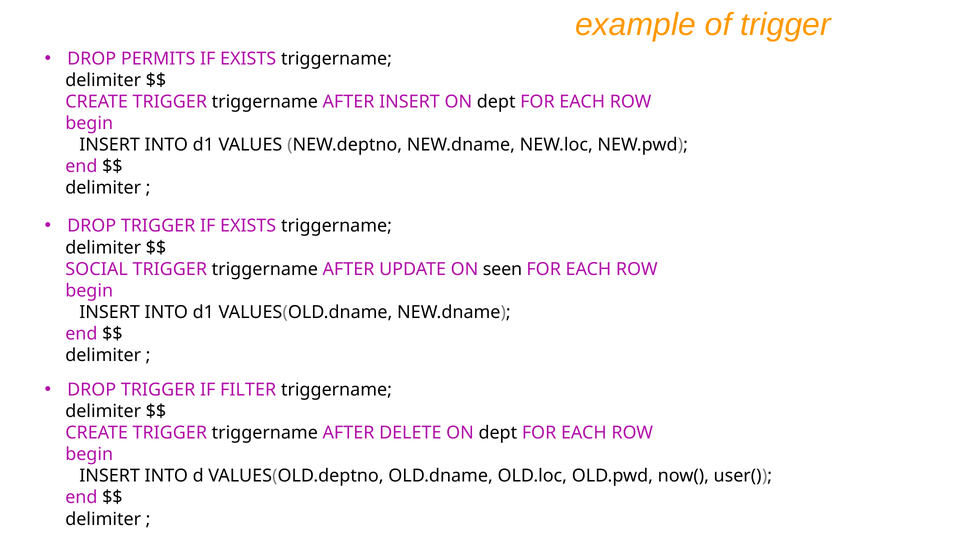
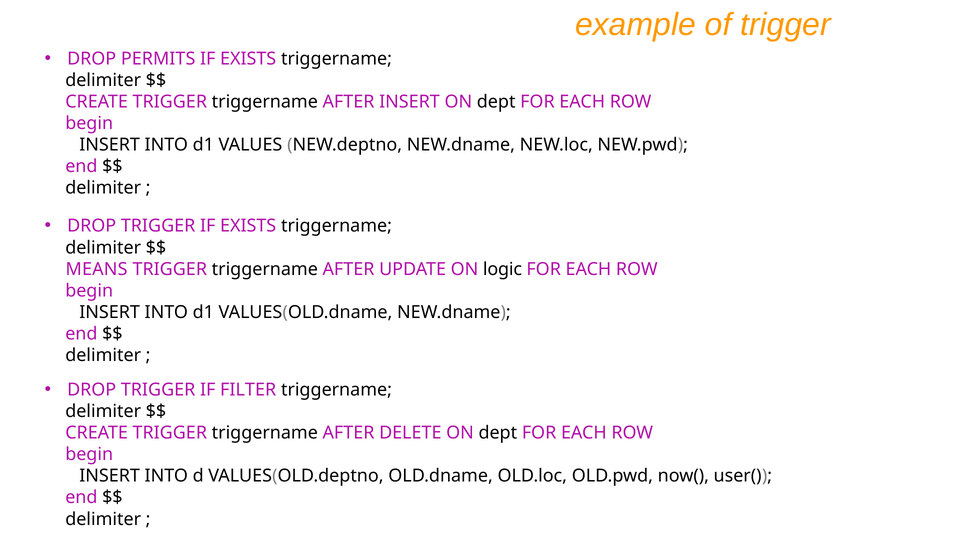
SOCIAL: SOCIAL -> MEANS (97, 269)
seen: seen -> logic (502, 269)
